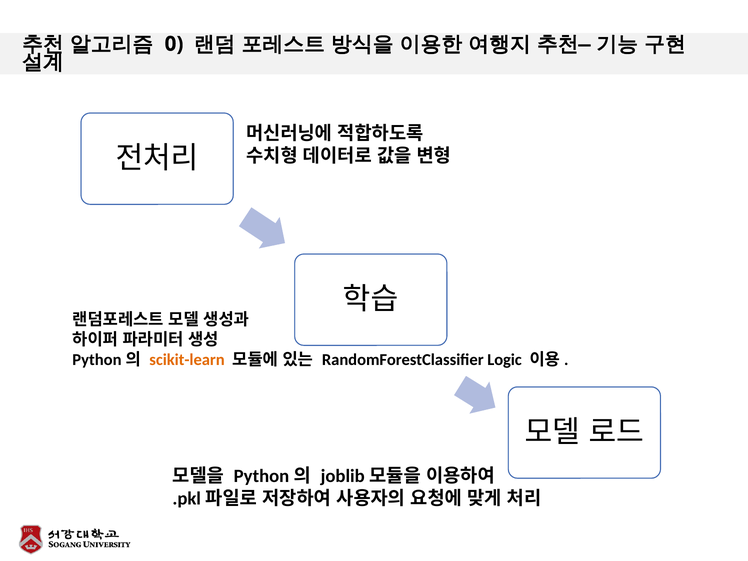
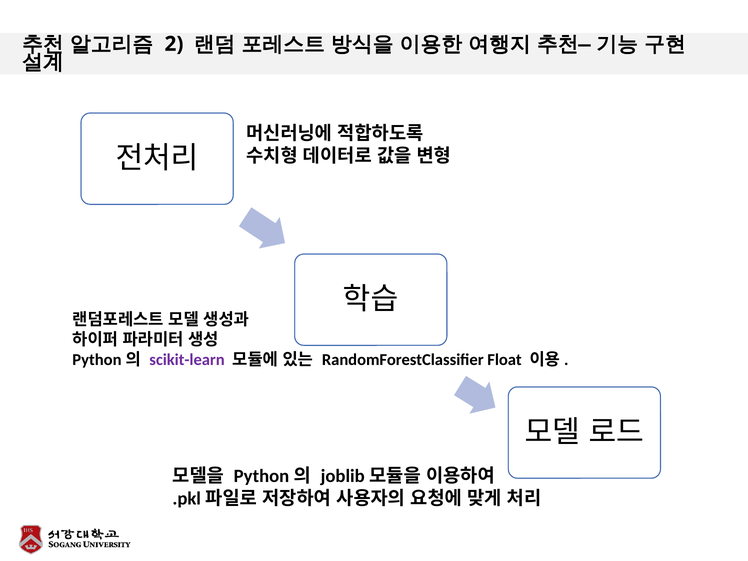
0: 0 -> 2 (174, 44)
scikit-learn colour: orange -> purple (187, 360)
Logic: Logic -> Float (505, 360)
